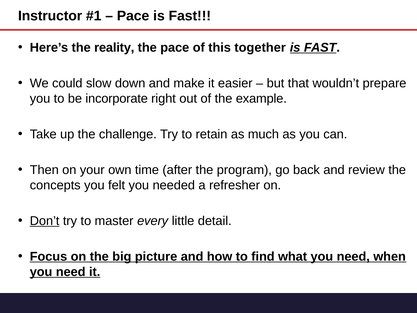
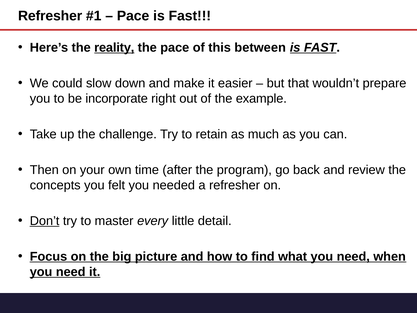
Instructor: Instructor -> Refresher (50, 16)
reality underline: none -> present (114, 47)
together: together -> between (260, 47)
